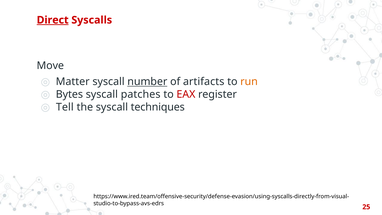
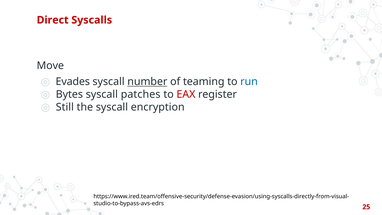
Direct underline: present -> none (53, 20)
Matter: Matter -> Evades (73, 82)
artifacts: artifacts -> teaming (204, 82)
run colour: orange -> blue (249, 82)
Tell: Tell -> Still (65, 107)
techniques: techniques -> encryption (158, 107)
